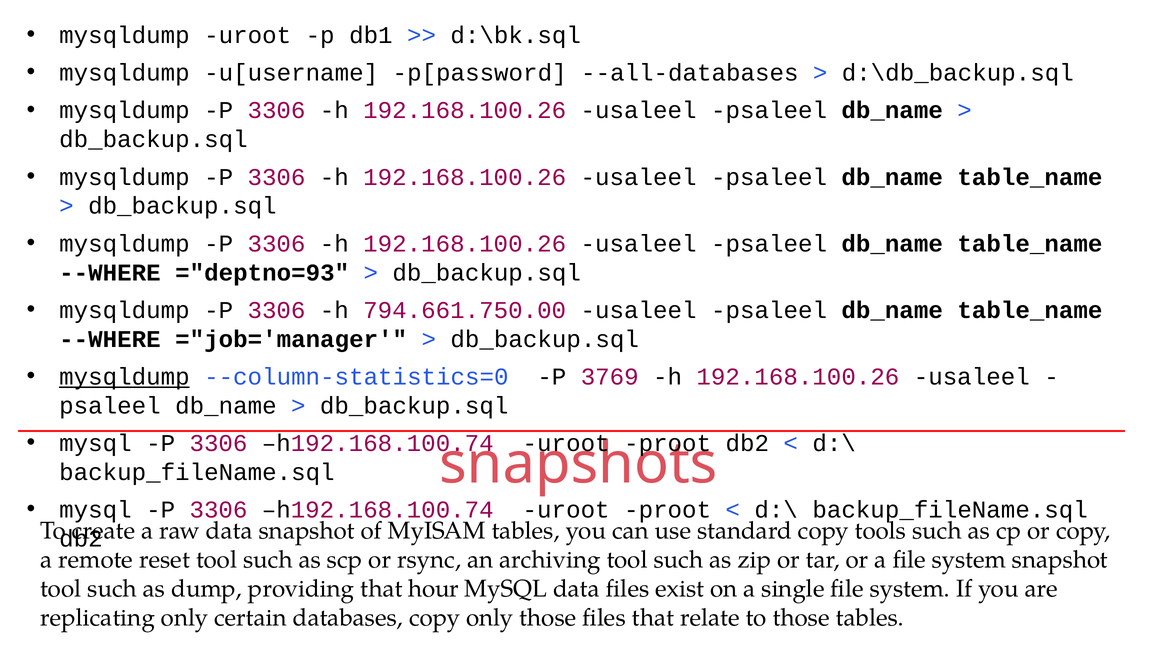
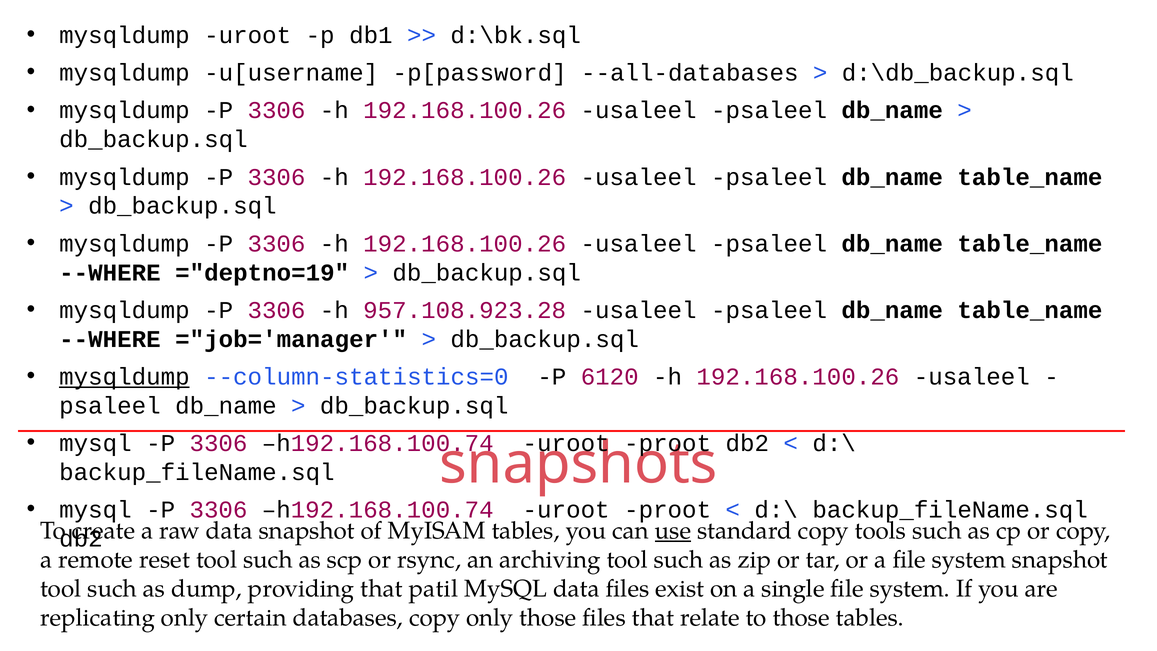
="deptno=93: ="deptno=93 -> ="deptno=19 (262, 272)
794.661.750.00: 794.661.750.00 -> 957.108.923.28 (465, 310)
3769: 3769 -> 6120 (610, 377)
use underline: none -> present (673, 531)
hour: hour -> patil (433, 589)
